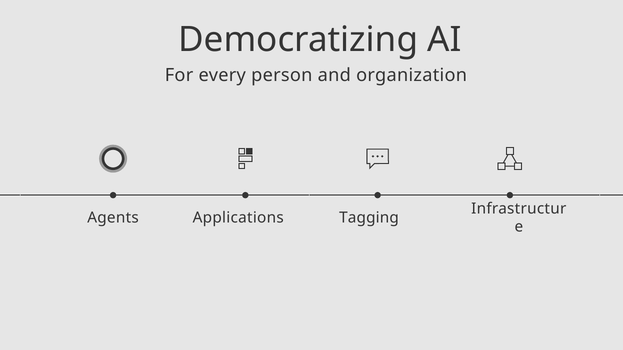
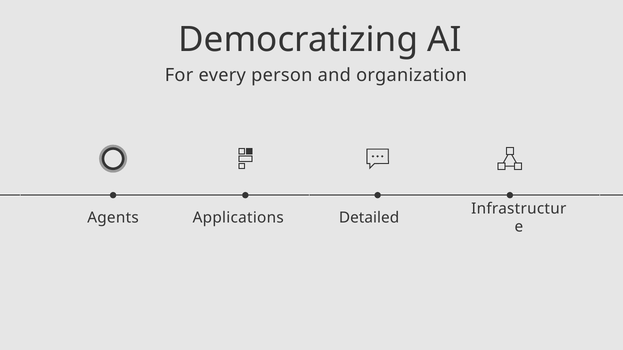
Tagging: Tagging -> Detailed (369, 218)
